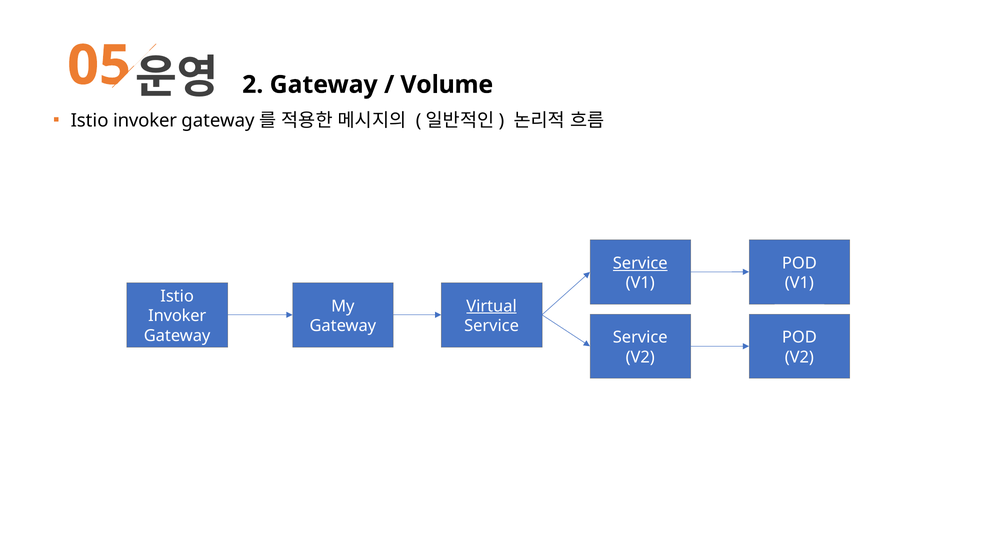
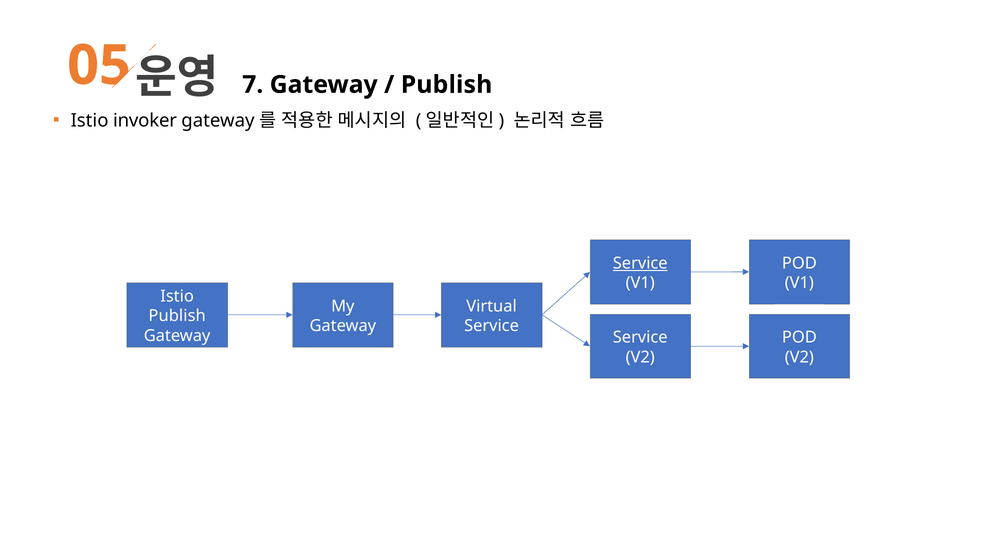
2: 2 -> 7 (253, 85)
Volume: Volume -> Publish (447, 85)
Virtual underline: present -> none (492, 306)
Invoker: Invoker -> Publish (177, 316)
